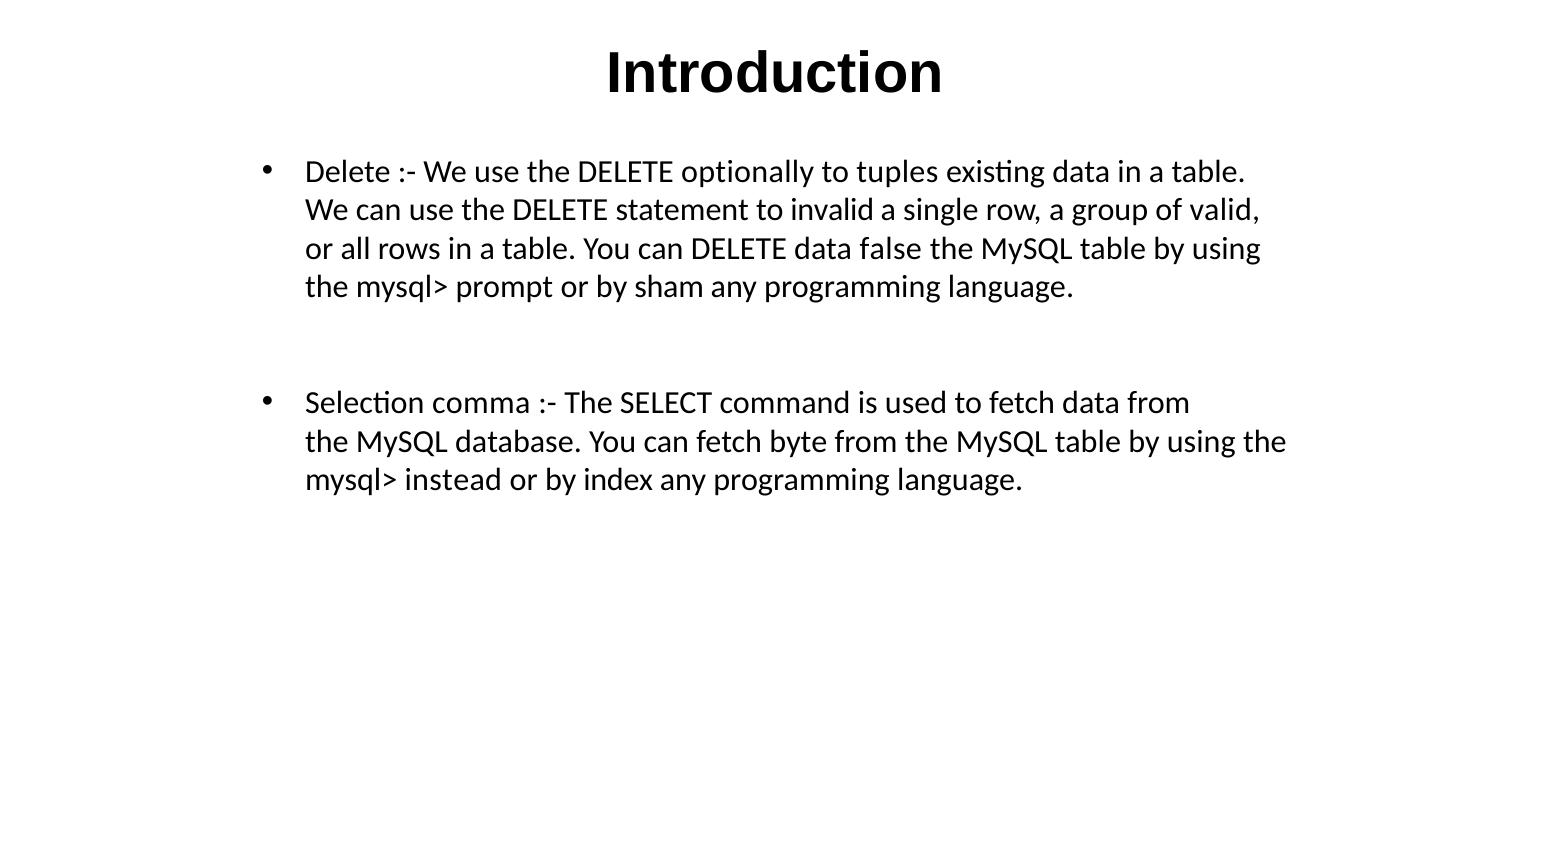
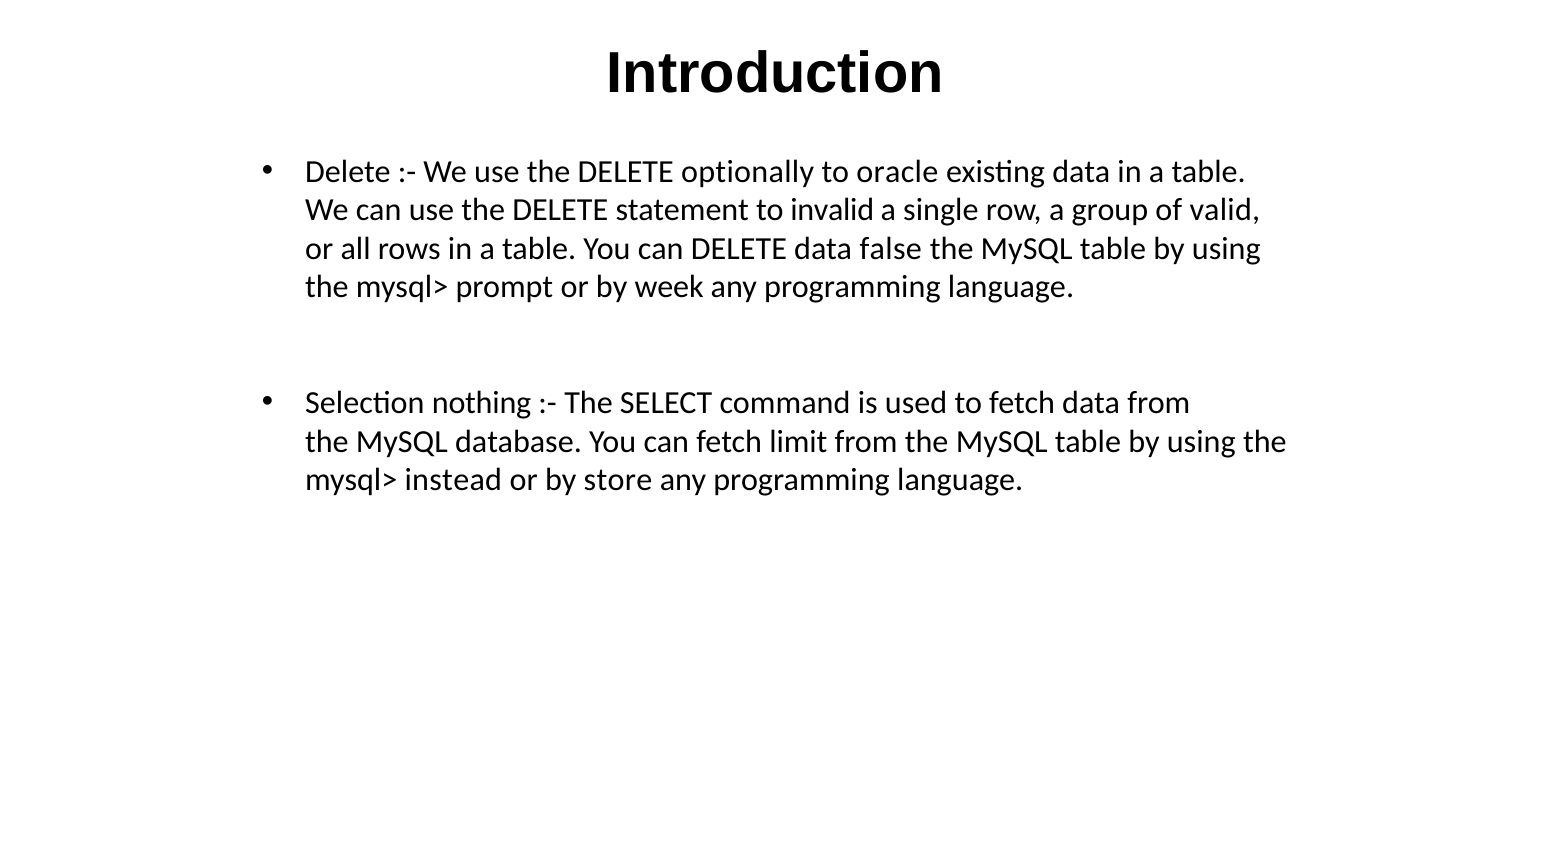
tuples: tuples -> oracle (897, 172)
sham: sham -> week (669, 287)
comma: comma -> nothing (482, 403)
byte: byte -> limit (798, 442)
index: index -> store (618, 480)
